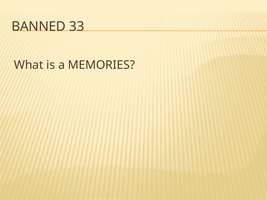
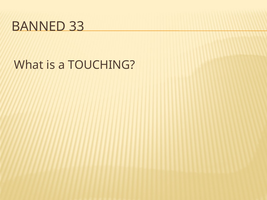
MEMORIES: MEMORIES -> TOUCHING (102, 65)
